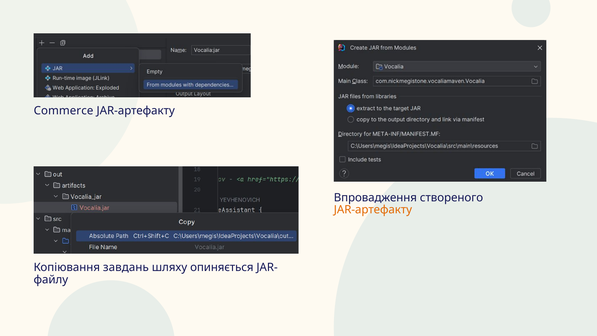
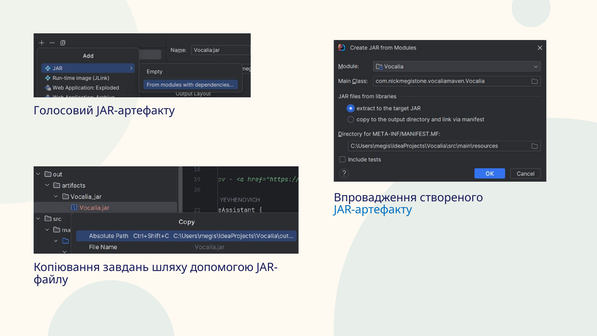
Commerce: Commerce -> Голосовий (64, 111)
JAR-артефакту colour: orange -> blue (373, 210)
опиняється: опиняється -> допомогою (222, 267)
